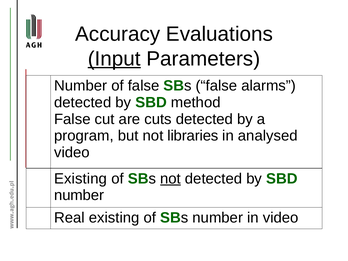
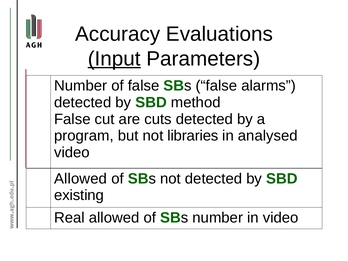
Existing: Existing -> Allowed (81, 179)
not underline: present -> none (170, 179)
number: number -> existing (79, 195)
Real existing: existing -> allowed (114, 218)
